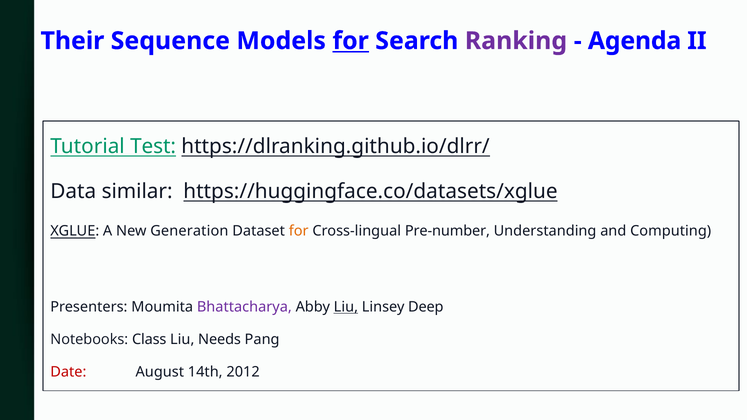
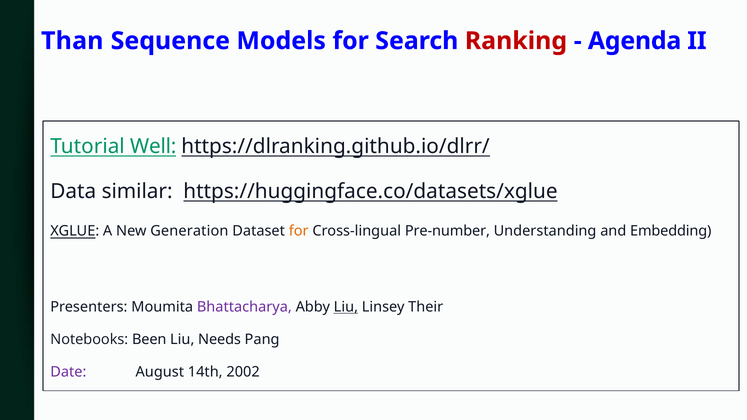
Their: Their -> Than (72, 41)
for underline: present -> none (351, 41)
Ranking colour: purple -> red (516, 41)
Test: Test -> Well (153, 147)
Computing: Computing -> Embedding (671, 231)
Deep: Deep -> Their (426, 307)
Class: Class -> Been (149, 340)
Date colour: red -> purple (68, 372)
2012: 2012 -> 2002 (243, 372)
